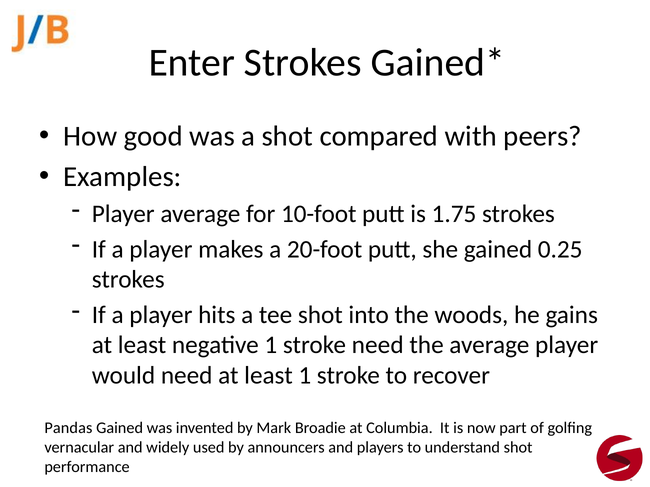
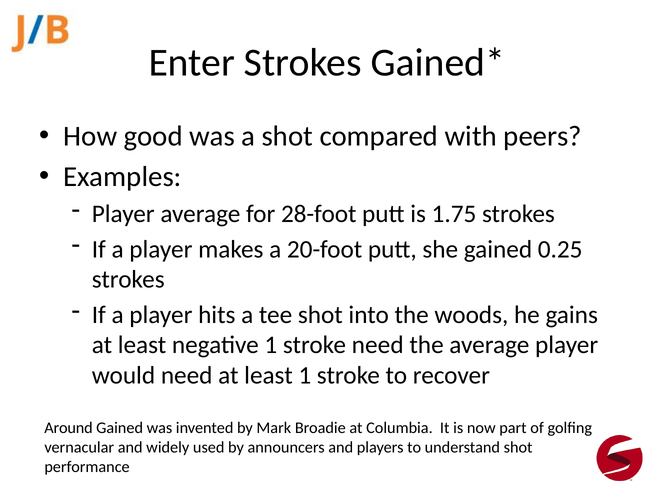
10-foot: 10-foot -> 28-foot (319, 214)
Pandas: Pandas -> Around (69, 429)
